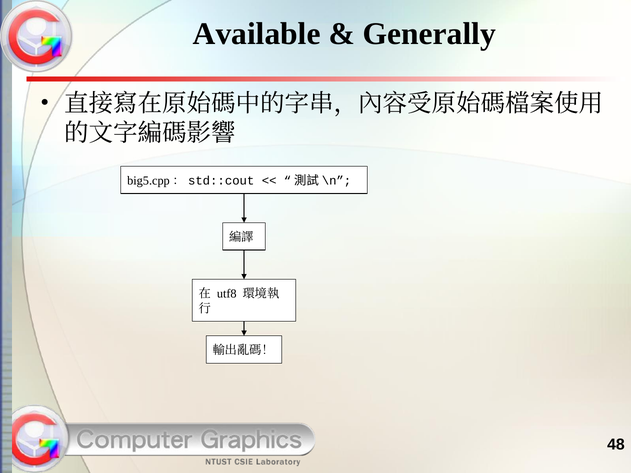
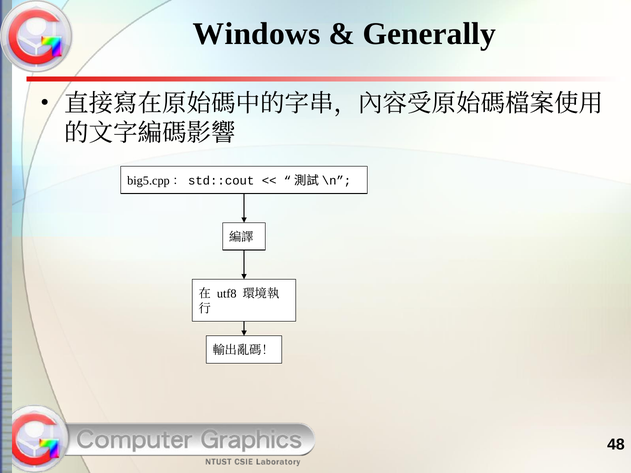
Available: Available -> Windows (257, 34)
